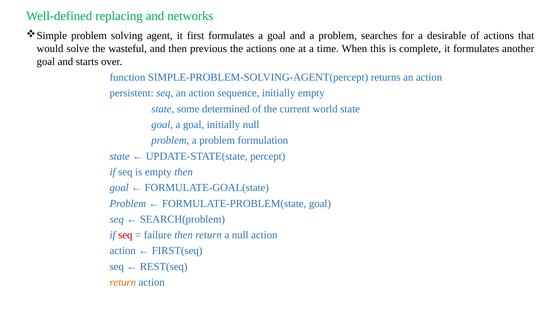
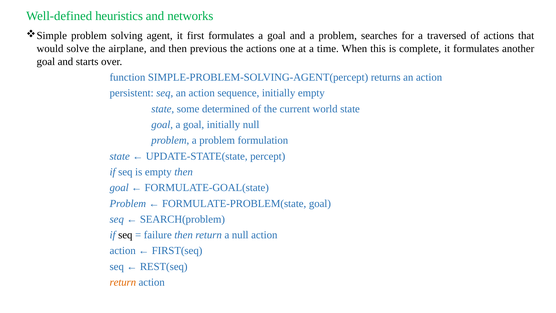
replacing: replacing -> heuristics (119, 16)
desirable: desirable -> traversed (447, 36)
wasteful: wasteful -> airplane (128, 49)
seq colour: red -> black (125, 235)
